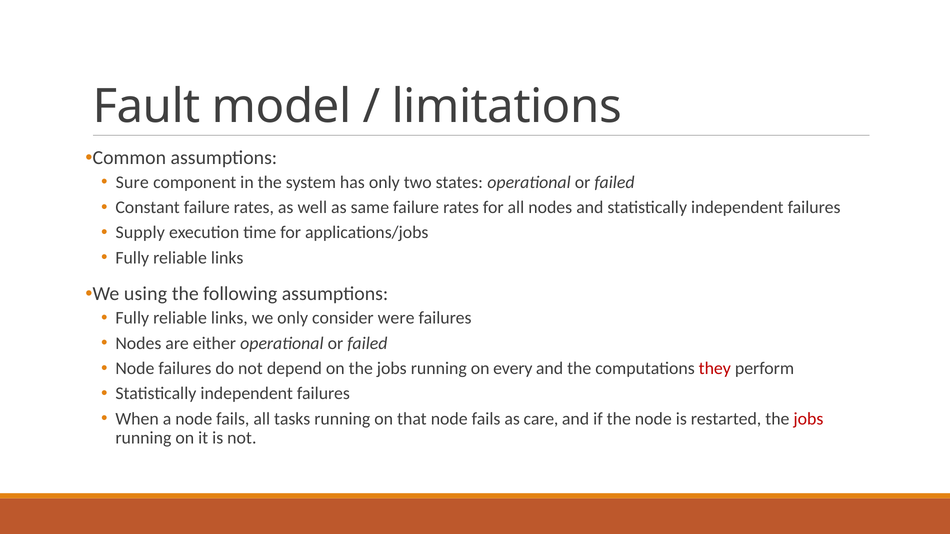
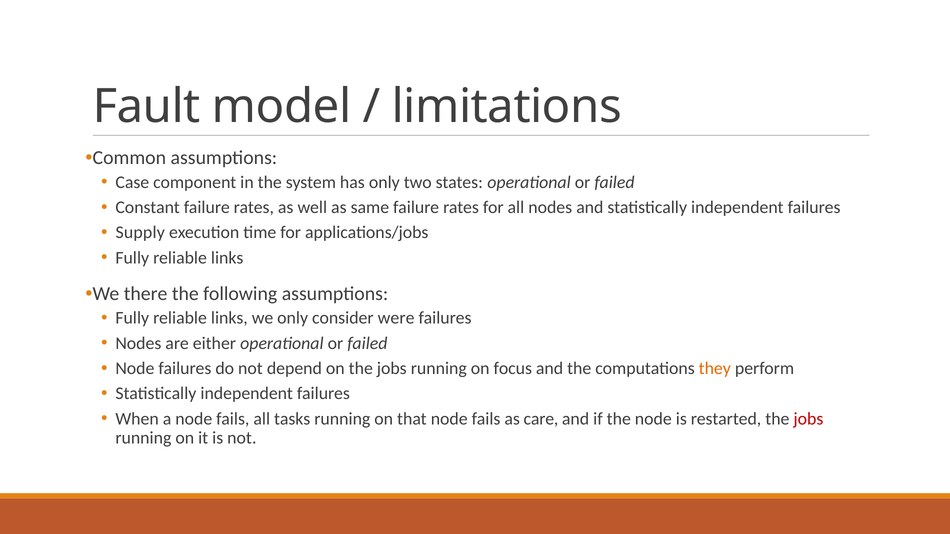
Sure: Sure -> Case (132, 182)
using: using -> there (146, 294)
every: every -> focus (513, 369)
they colour: red -> orange (715, 369)
